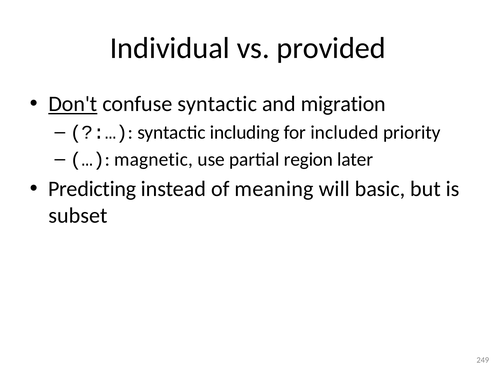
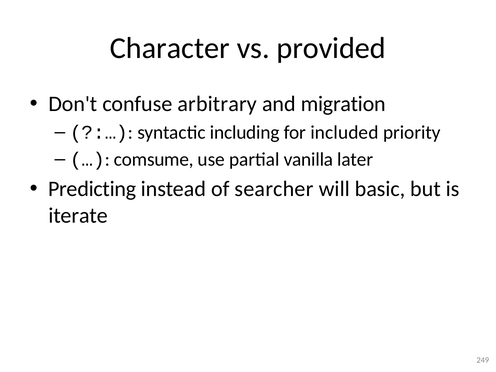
Individual: Individual -> Character (170, 48)
Don't underline: present -> none (73, 104)
confuse syntactic: syntactic -> arbitrary (217, 104)
magnetic: magnetic -> comsume (154, 160)
region: region -> vanilla (308, 160)
meaning: meaning -> searcher (274, 189)
subset: subset -> iterate (78, 215)
